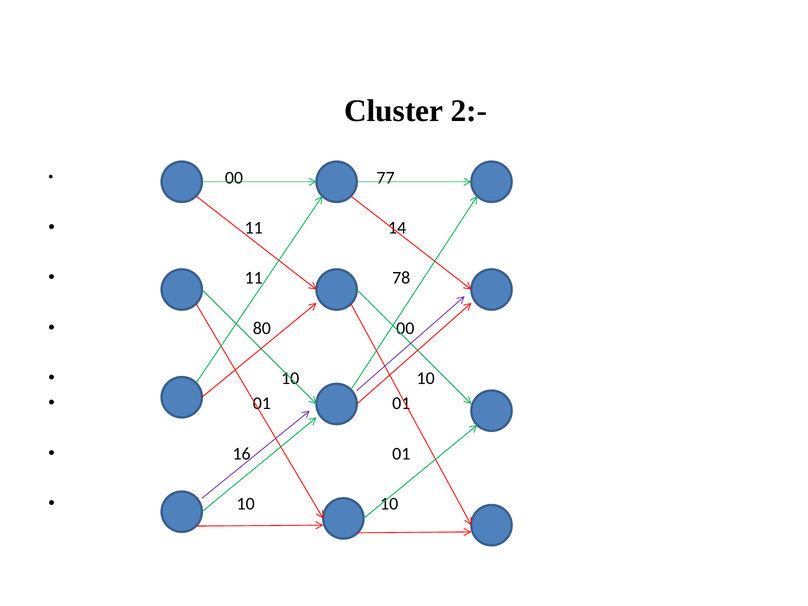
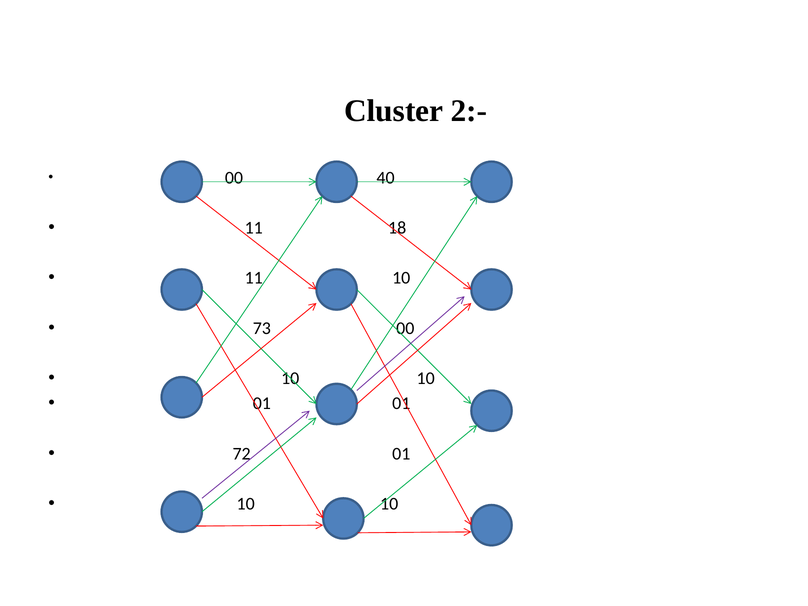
77: 77 -> 40 (386, 178)
14: 14 -> 18 (397, 228)
11 78: 78 -> 10 (401, 278)
80: 80 -> 73 (262, 328)
16: 16 -> 72 (242, 454)
